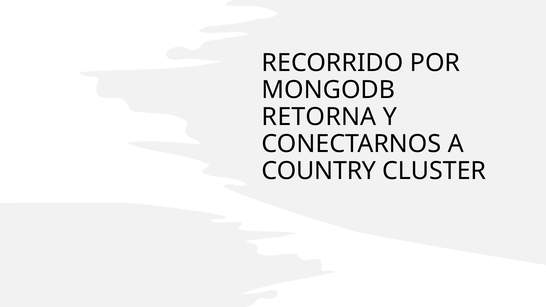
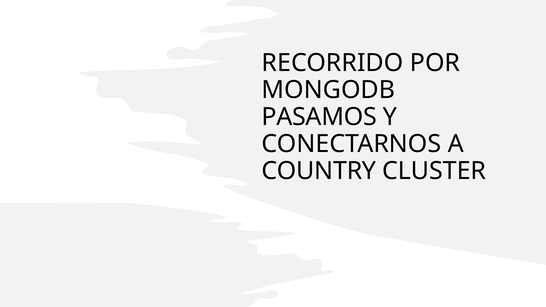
RETORNA: RETORNA -> PASAMOS (319, 117)
